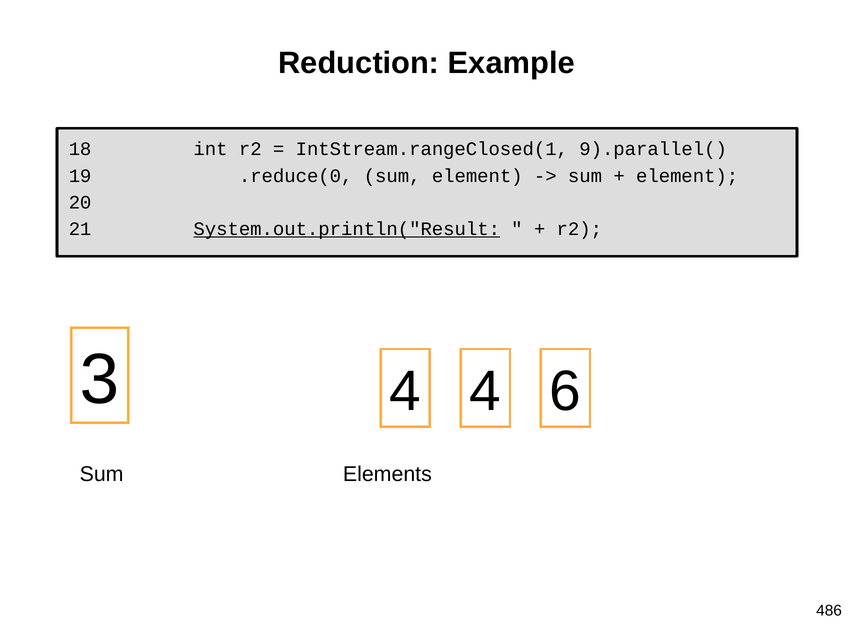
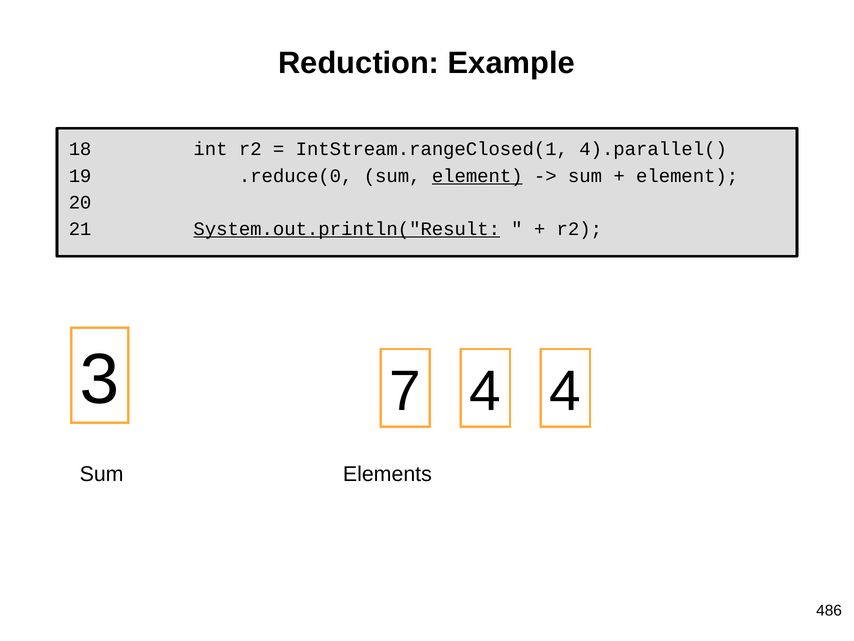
9).parallel(: 9).parallel( -> 4).parallel( (653, 149)
element underline: none -> present (477, 176)
3 4: 4 -> 7 (405, 391)
4 6: 6 -> 4 (565, 391)
